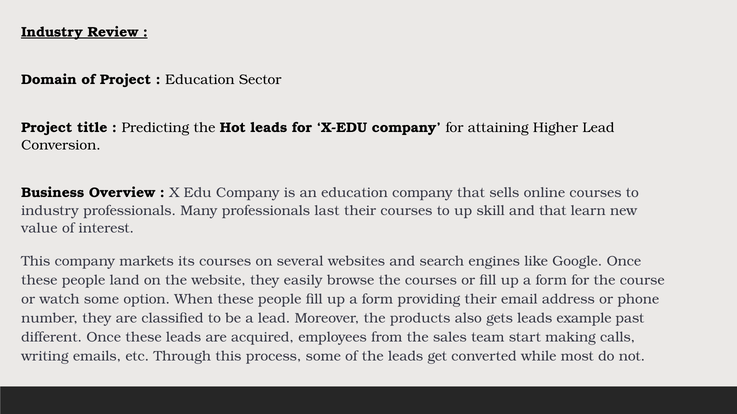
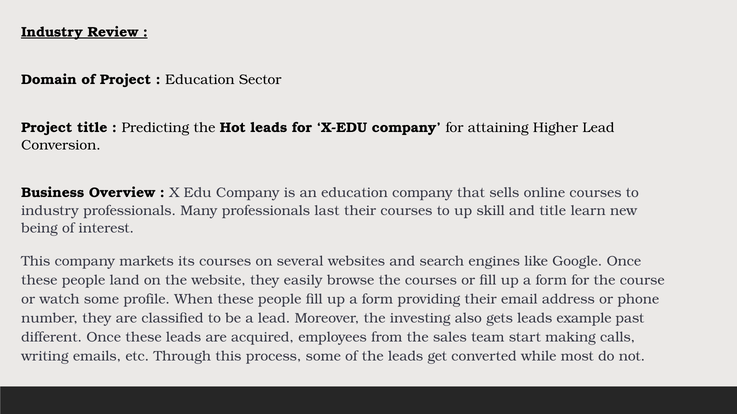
and that: that -> title (553, 211)
value: value -> being (39, 229)
option: option -> profile (147, 300)
products: products -> investing (420, 319)
